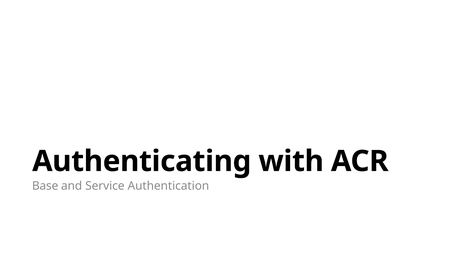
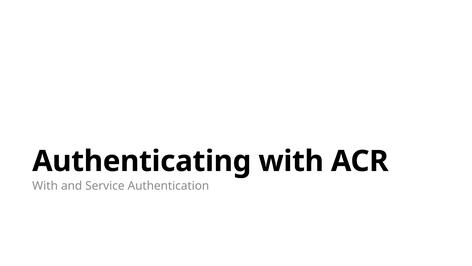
Base: Base -> With (45, 186)
